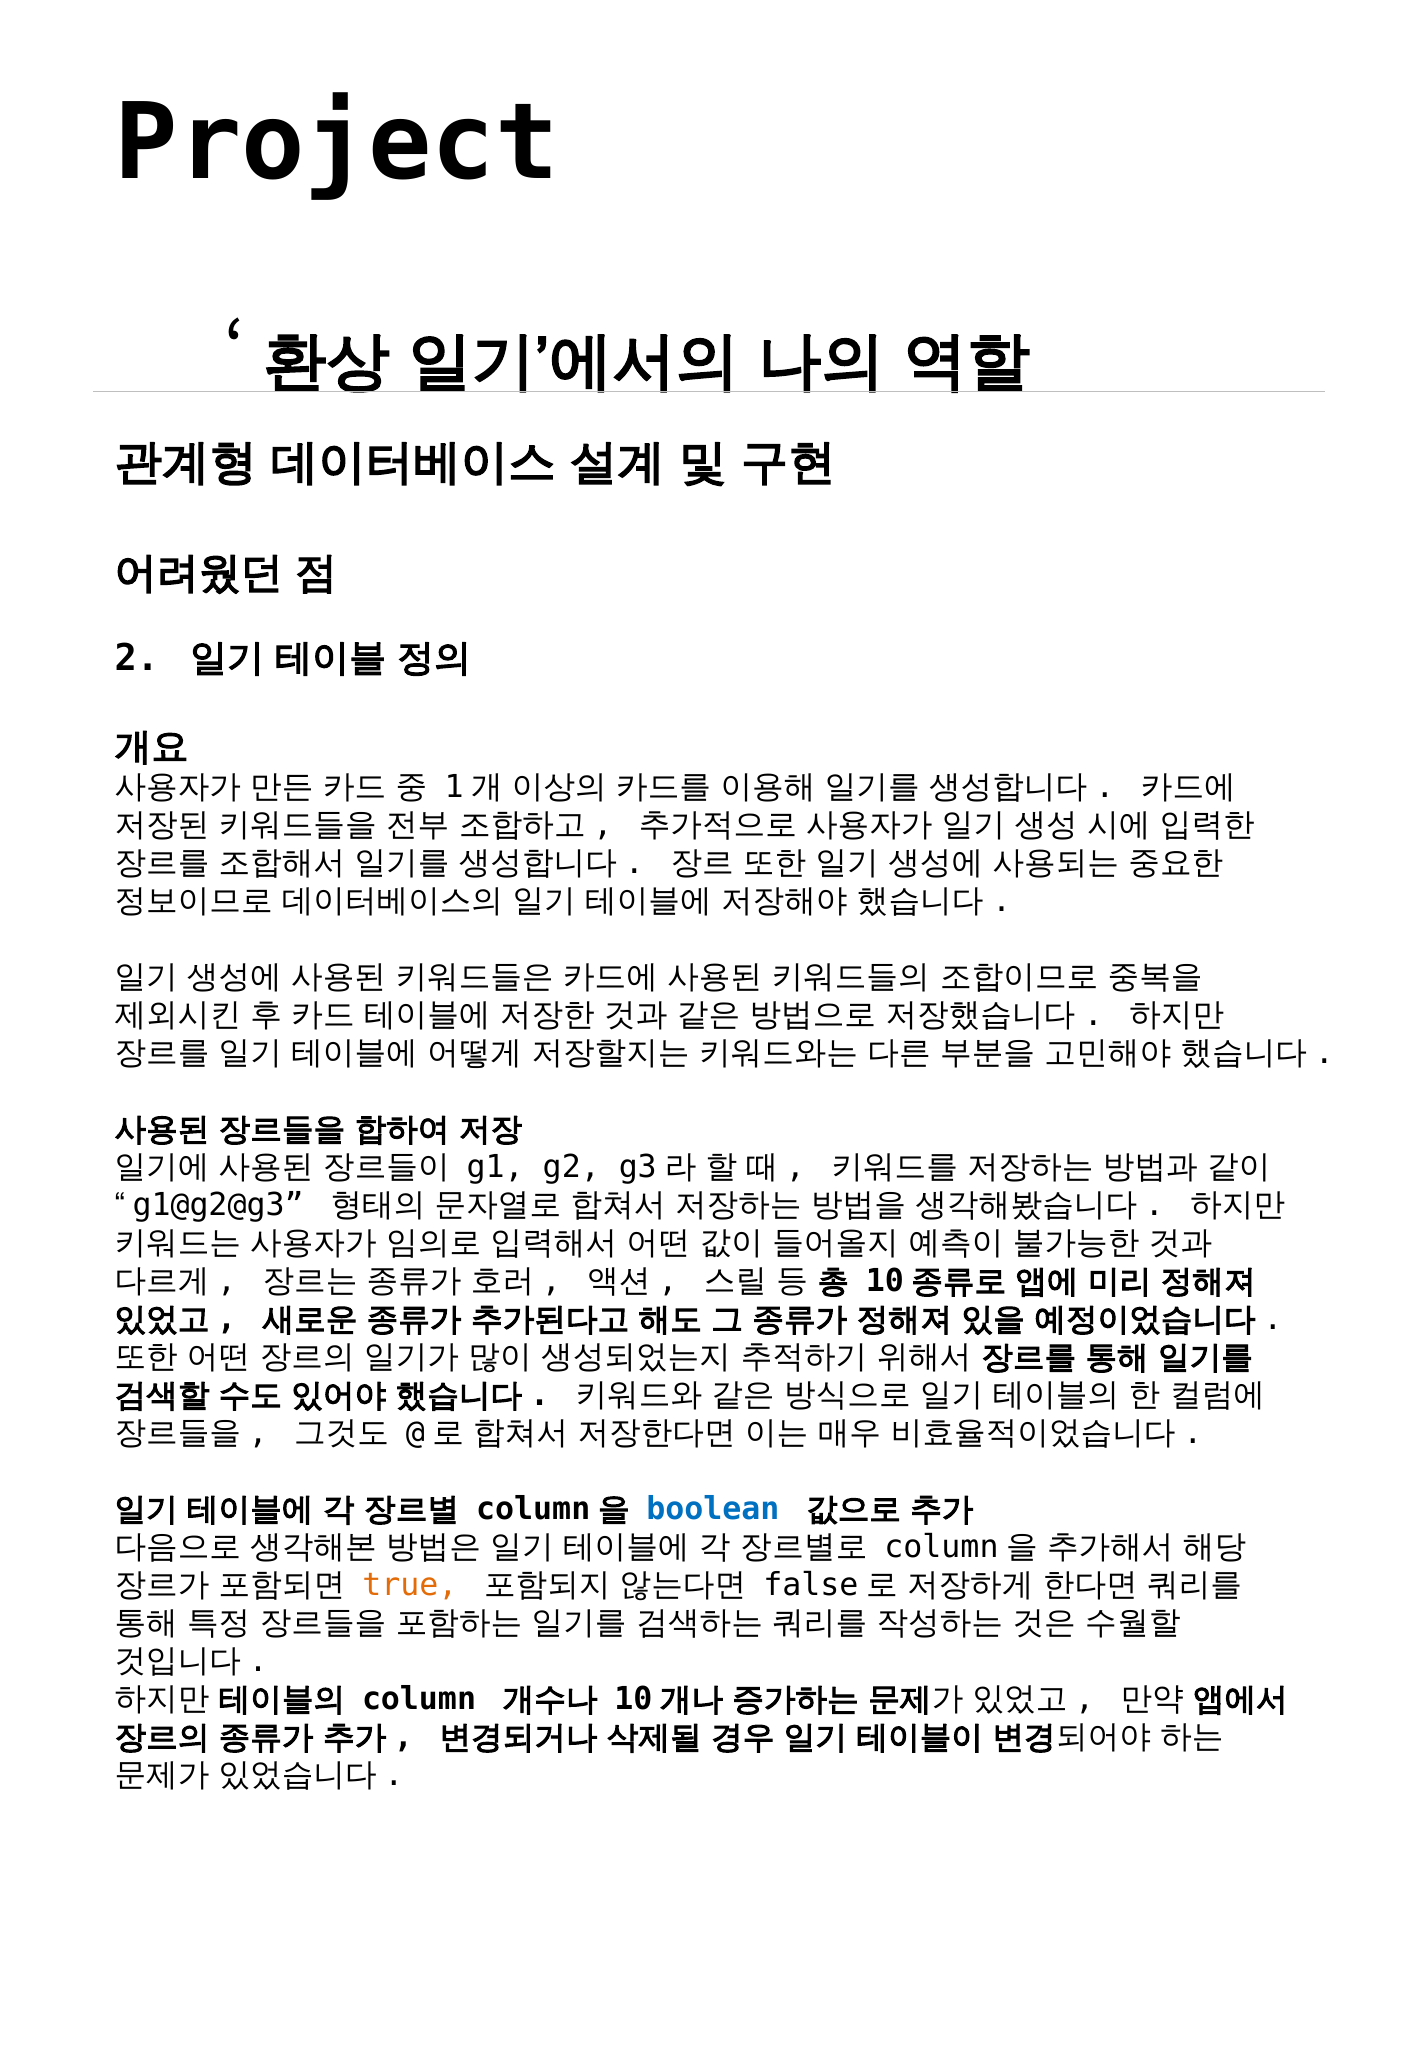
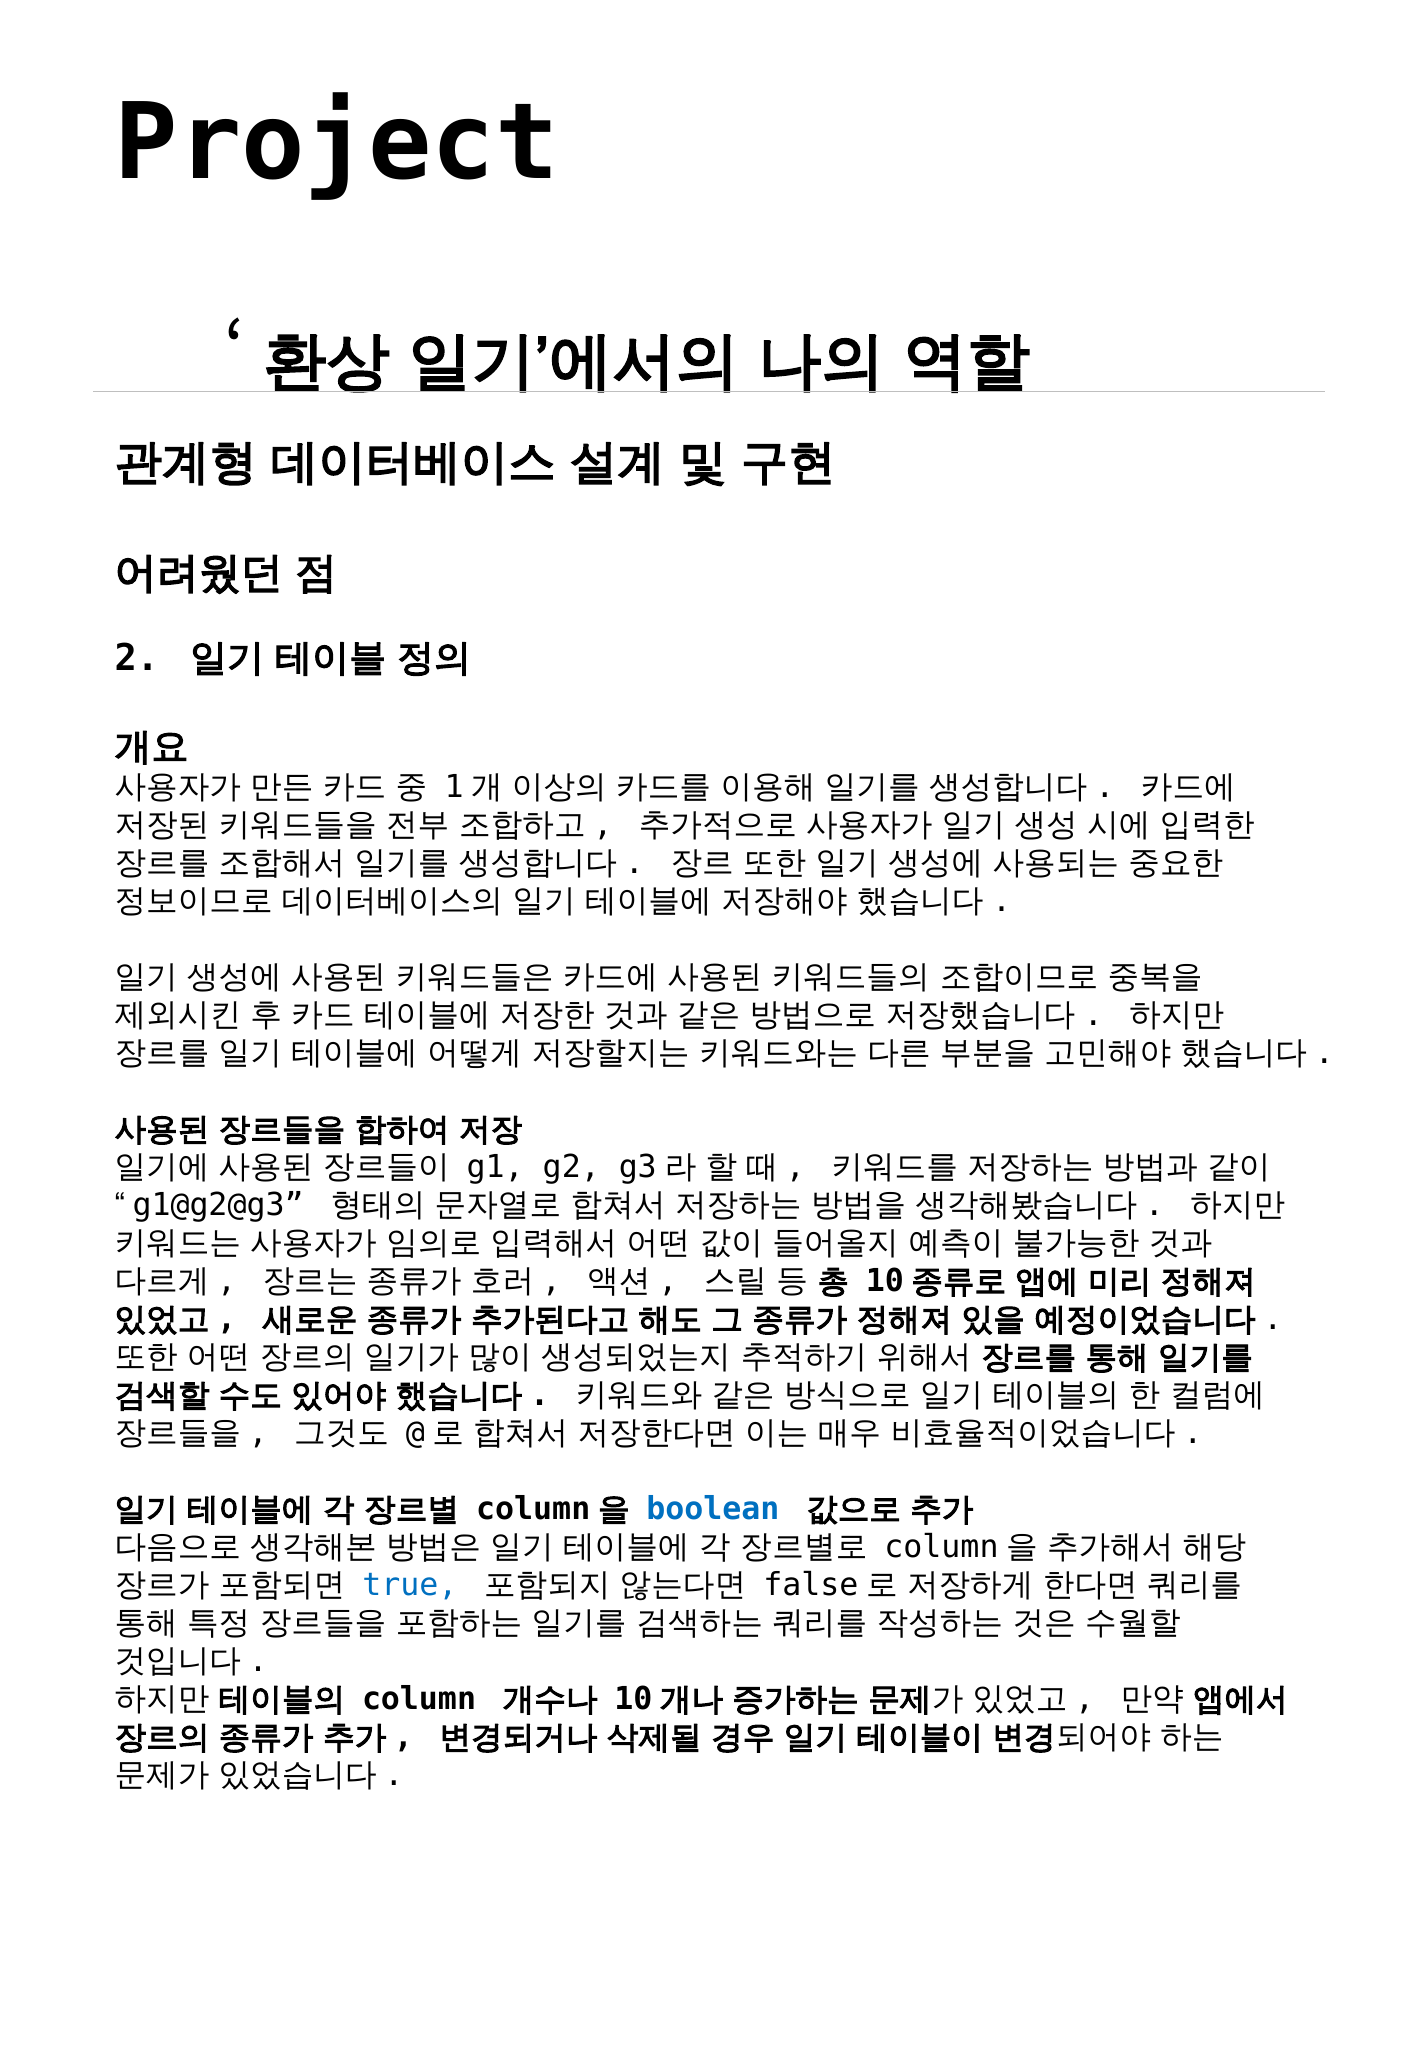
true colour: orange -> blue (410, 1585)
